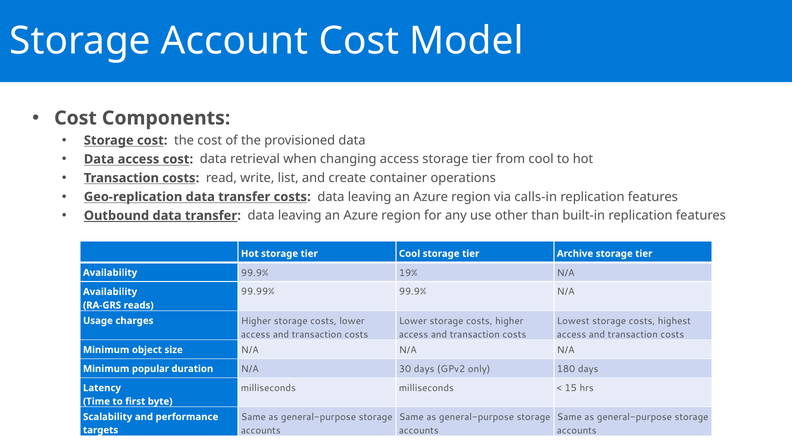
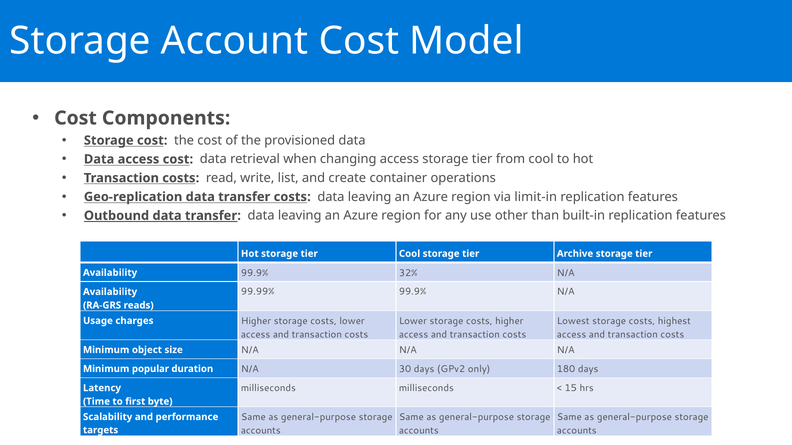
calls-in: calls-in -> limit-in (536, 197)
19%: 19% -> 32% (408, 273)
